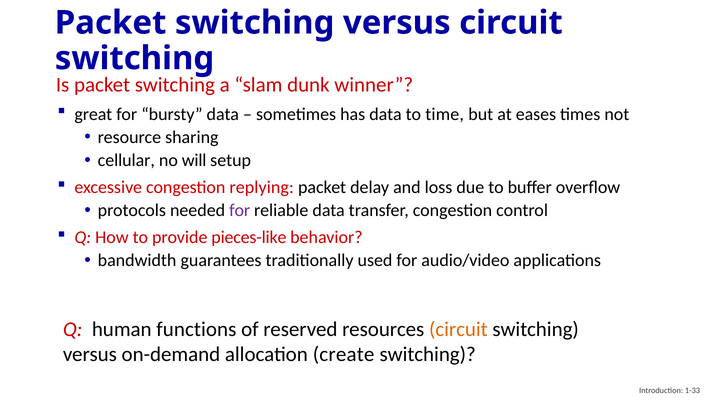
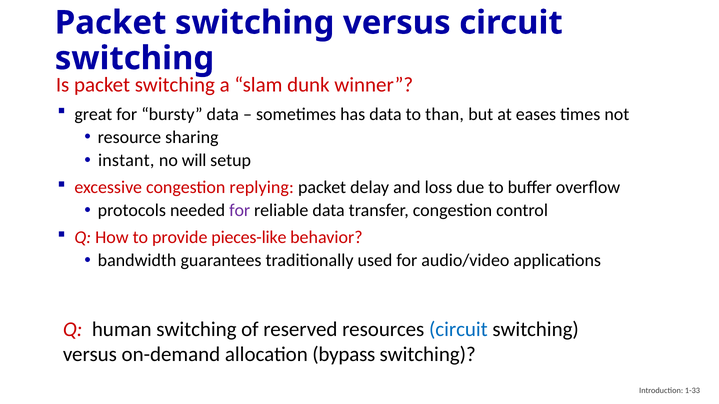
time: time -> than (445, 114)
cellular: cellular -> instant (126, 161)
human functions: functions -> switching (196, 330)
circuit colour: orange -> blue (458, 330)
create: create -> bypass (344, 355)
